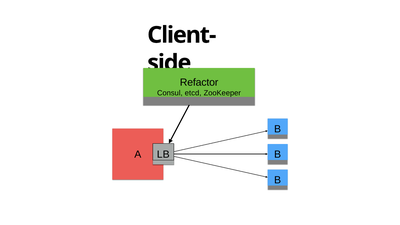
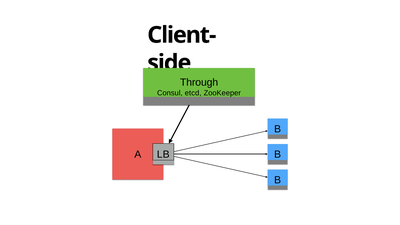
Refactor: Refactor -> Through (199, 82)
